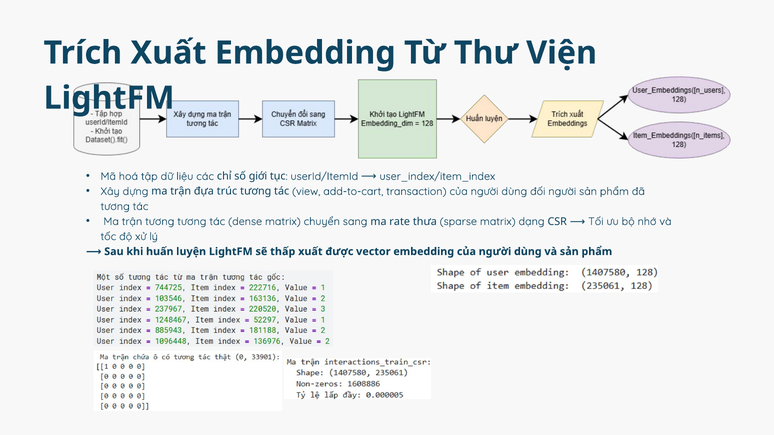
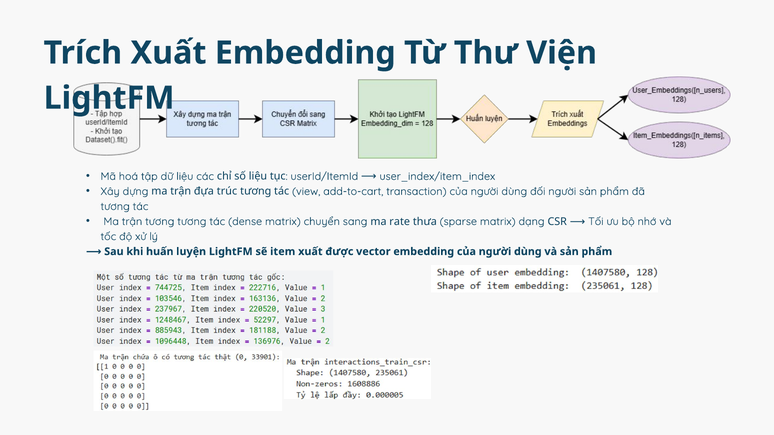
số giới: giới -> liệu (258, 176)
thấp: thấp -> item (283, 252)
